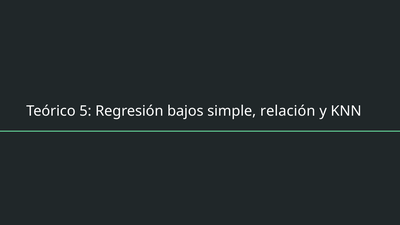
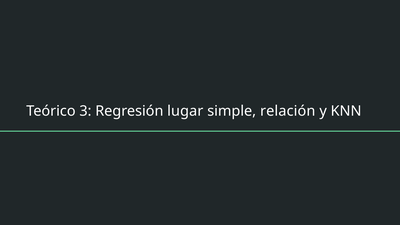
5: 5 -> 3 (85, 111)
bajos: bajos -> lugar (185, 111)
